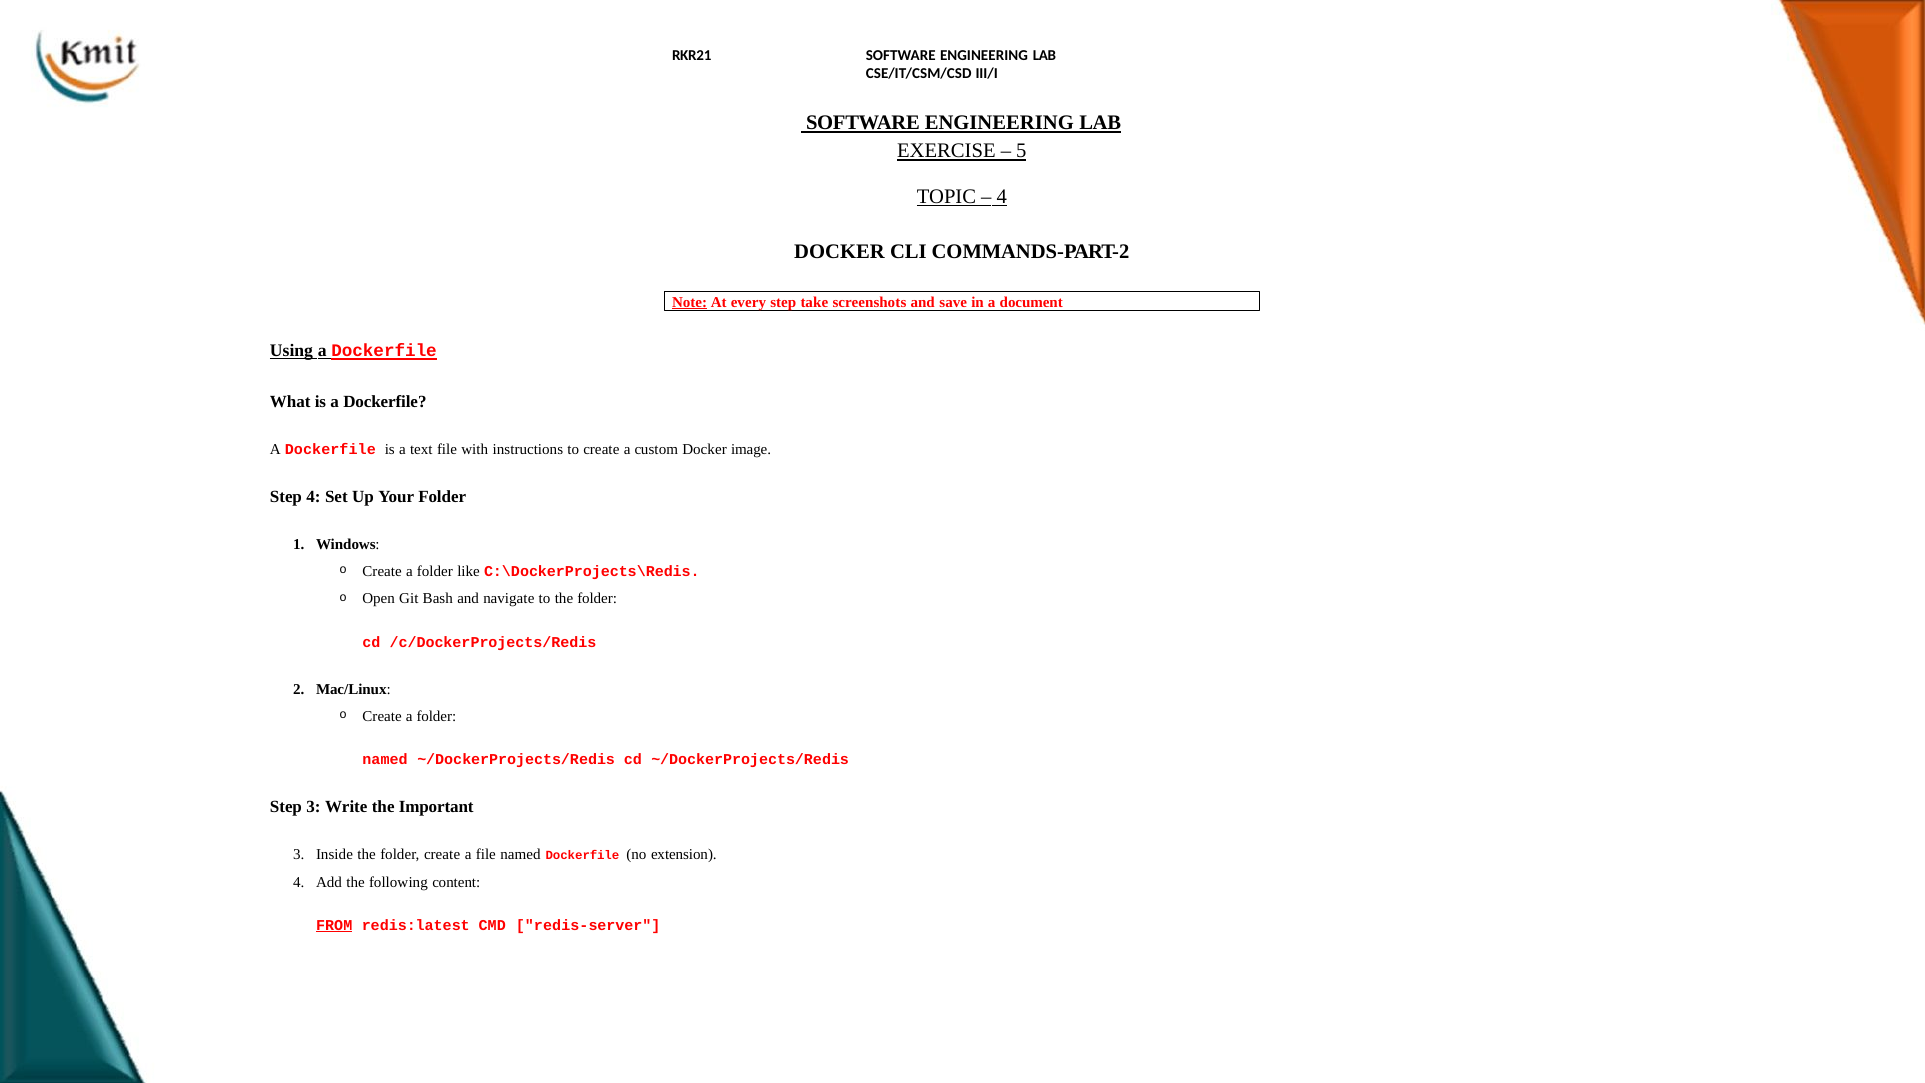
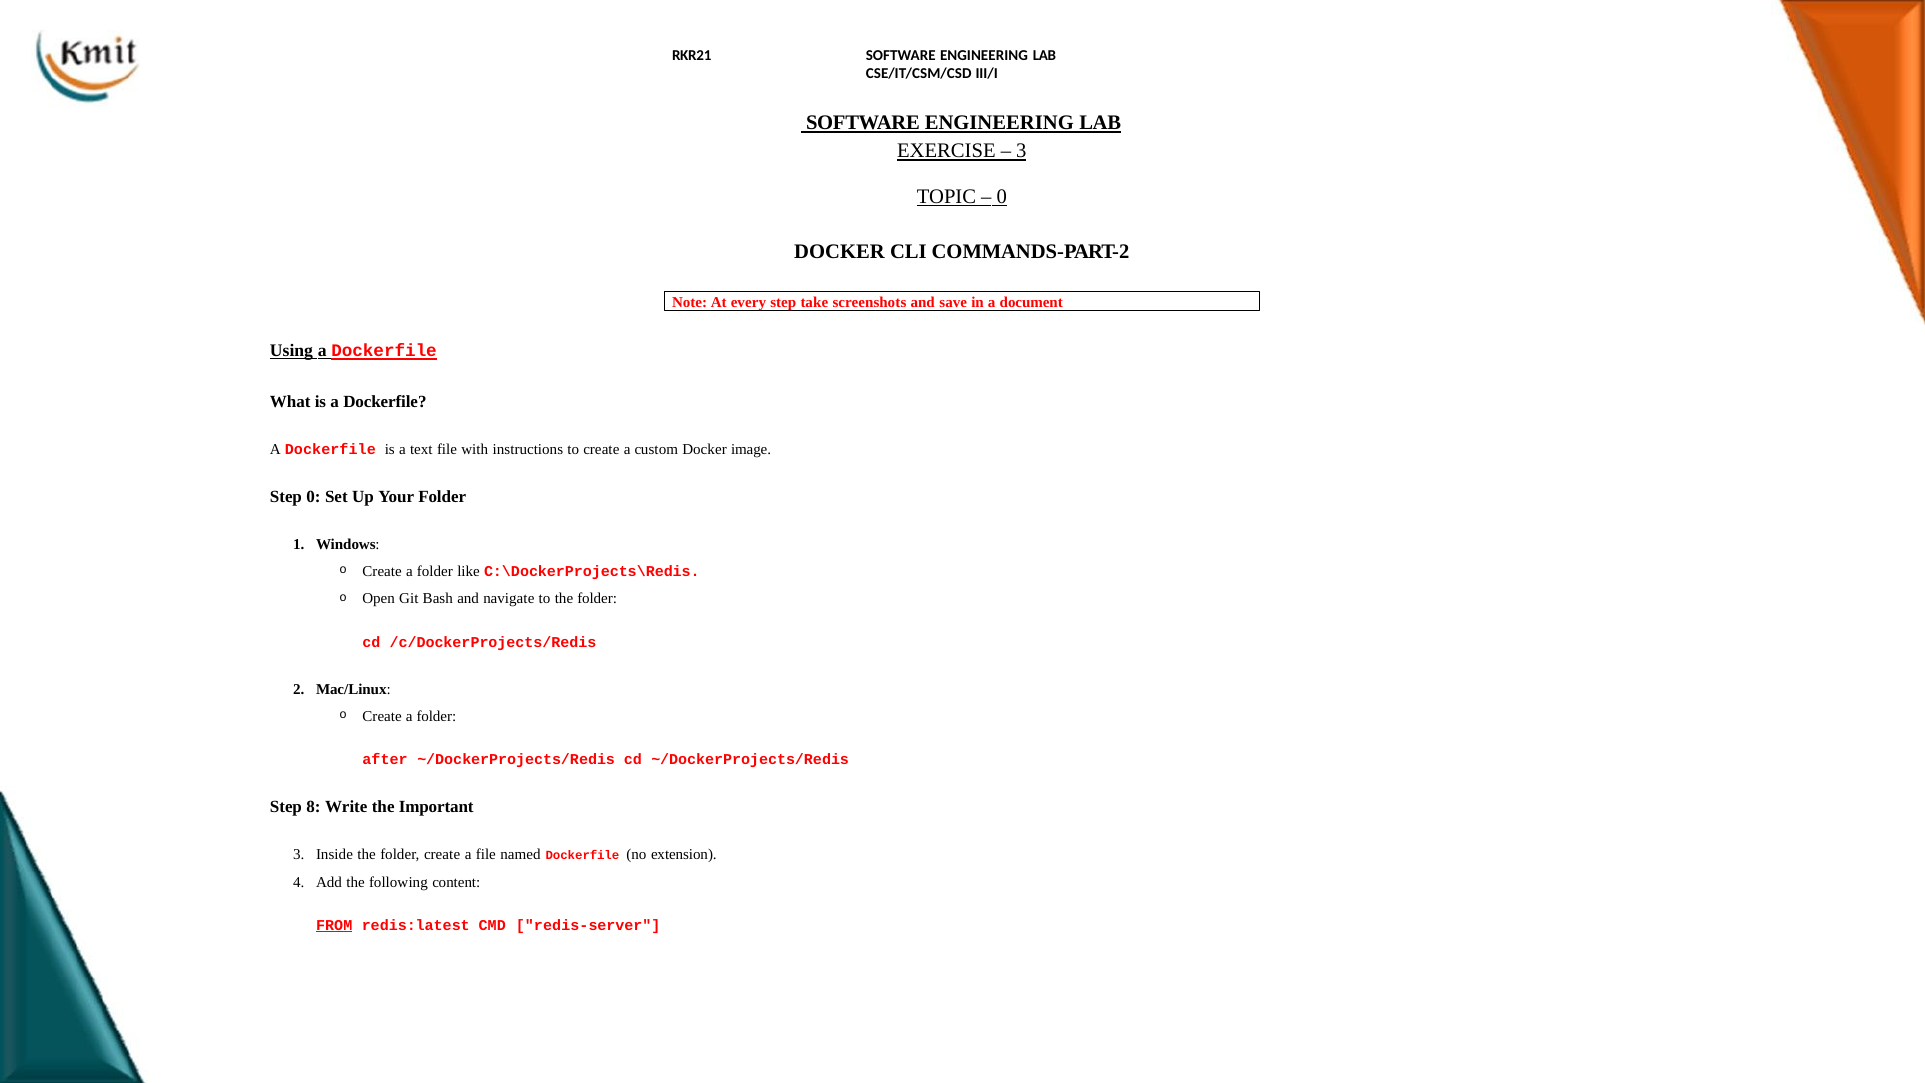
5: 5 -> 3 (1021, 151)
4: 4 -> 0 (1002, 197)
Note underline: present -> none (690, 302)
Step 4: 4 -> 0 (314, 497)
named: named -> after (385, 759)
Step 3: 3 -> 8 (314, 807)
